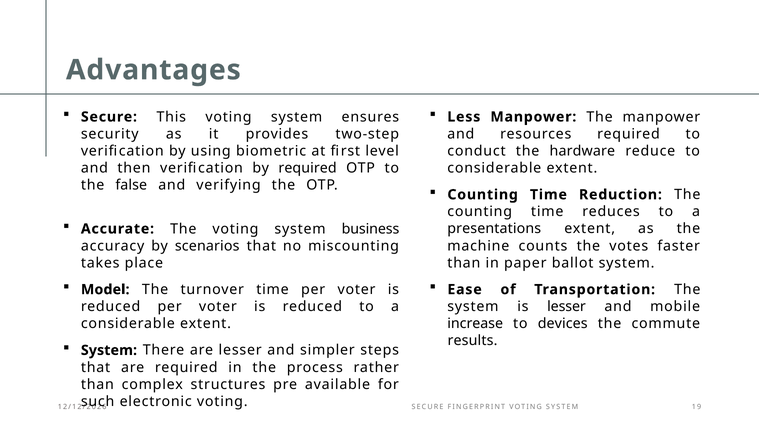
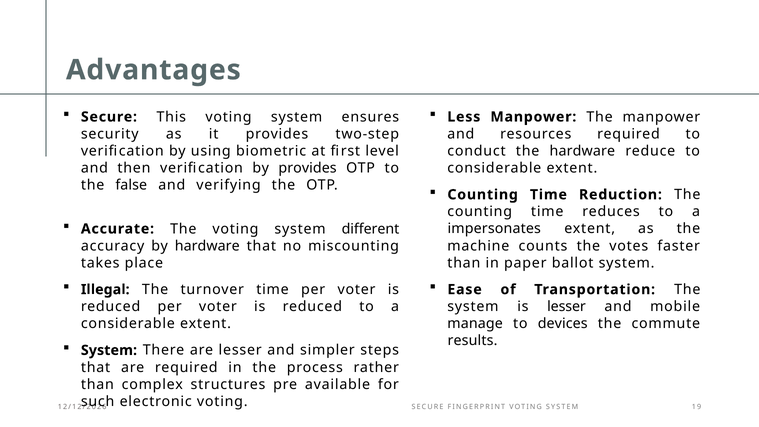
by required: required -> provides (308, 168)
business: business -> different (370, 229)
presentations: presentations -> impersonates (494, 229)
by scenarios: scenarios -> hardware (207, 246)
Model: Model -> Illegal (105, 289)
increase: increase -> manage (475, 324)
